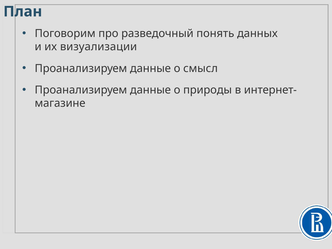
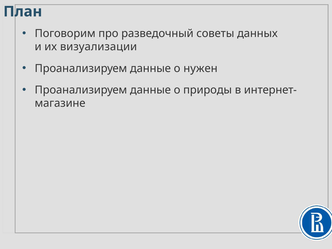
понять: понять -> советы (215, 34)
смысл: смысл -> нужен (200, 68)
